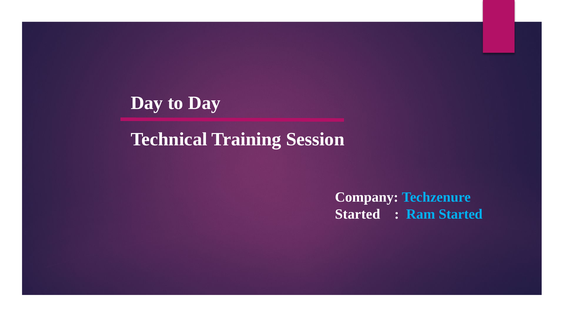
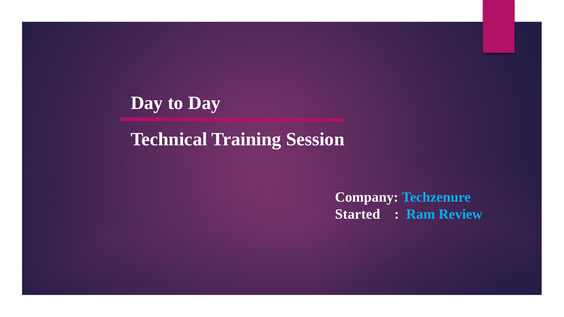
Ram Started: Started -> Review (461, 214)
